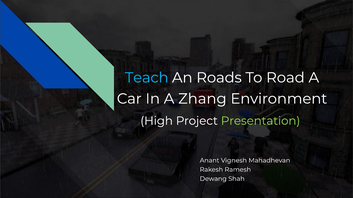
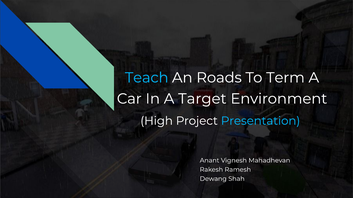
Road: Road -> Term (285, 78)
Zhang: Zhang -> Target (202, 99)
Presentation colour: light green -> light blue (261, 121)
